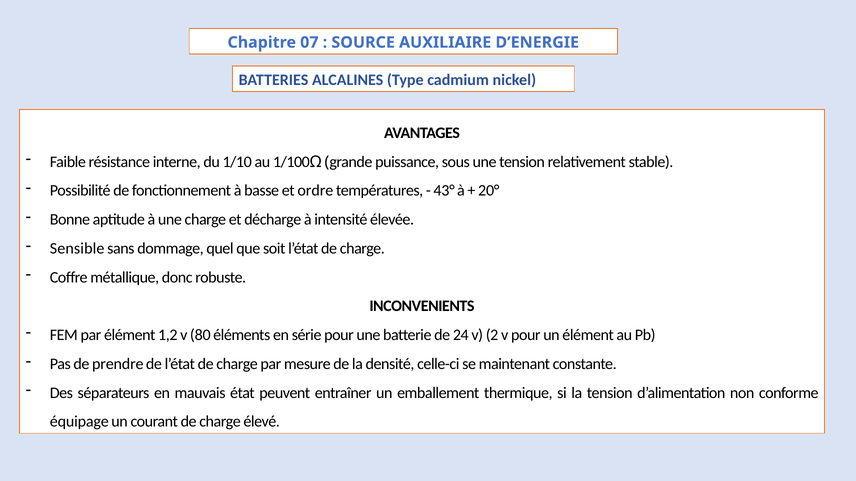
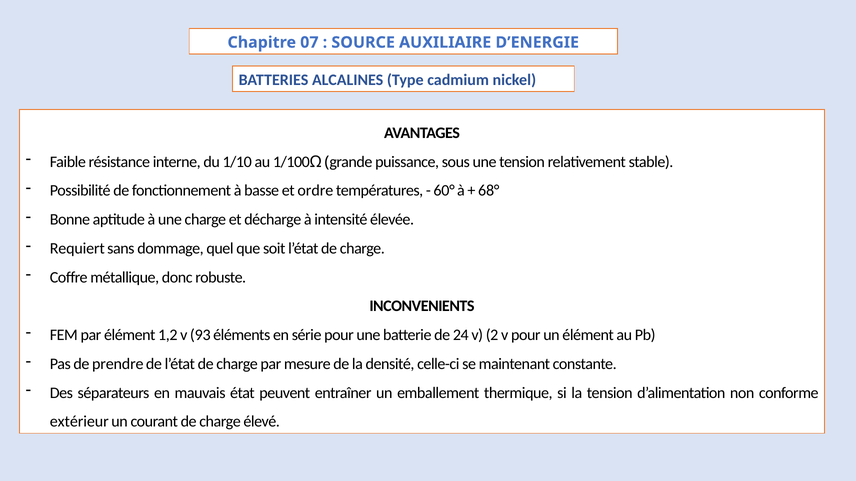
43°: 43° -> 60° (444, 191)
20°: 20° -> 68° (489, 191)
Sensible: Sensible -> Requiert (77, 249)
80: 80 -> 93 (200, 335)
équipage: équipage -> extérieur (79, 422)
